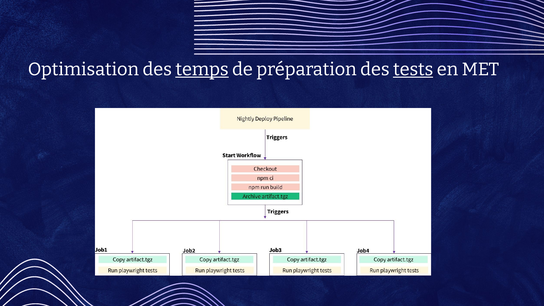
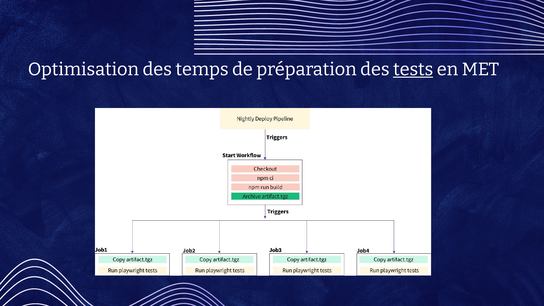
temps underline: present -> none (202, 69)
